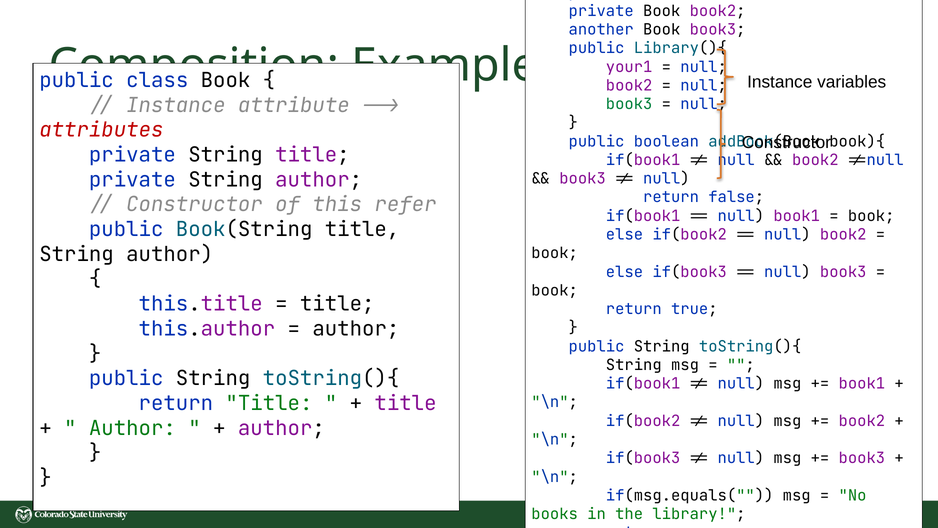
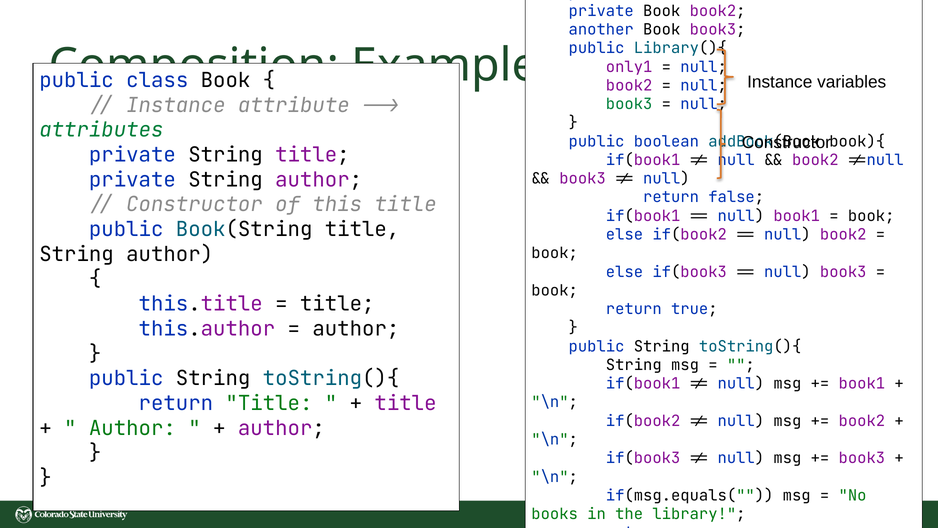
your1: your1 -> only1 (629, 67)
attributes colour: red -> green (101, 130)
this refer: refer -> title (406, 204)
